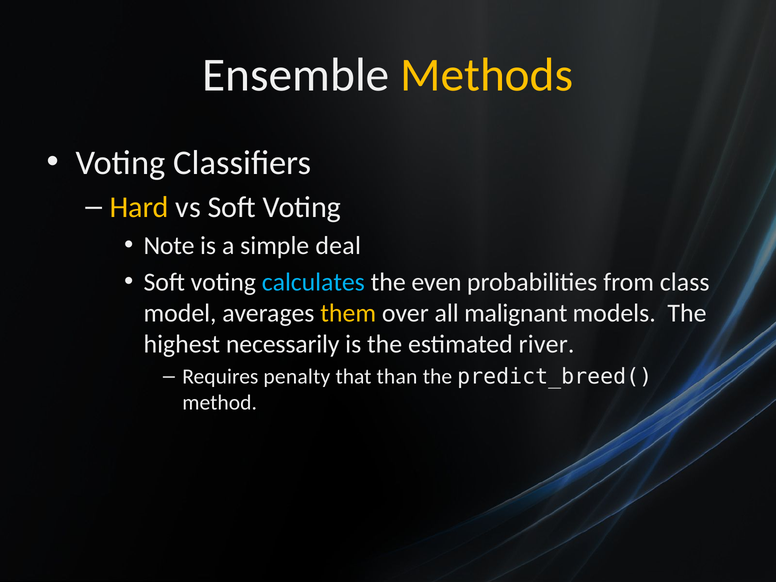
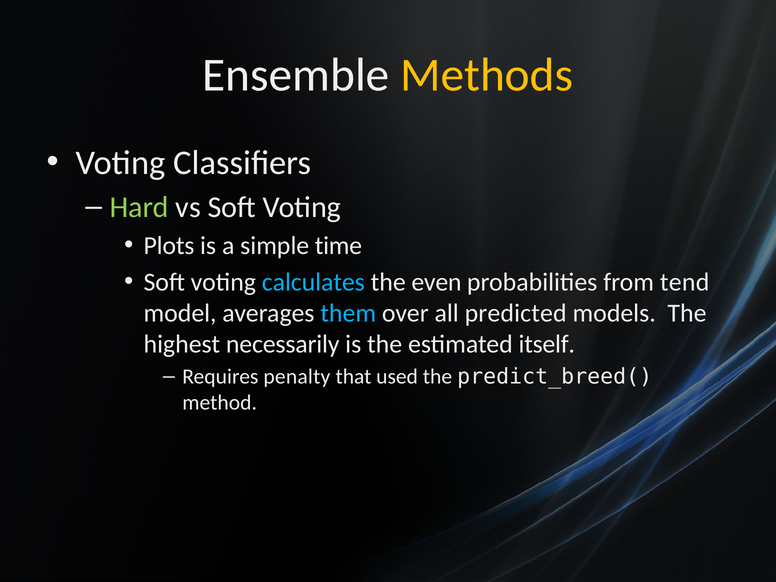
Hard colour: yellow -> light green (139, 207)
Note: Note -> Plots (169, 246)
deal: deal -> time (338, 246)
class: class -> tend (685, 282)
them colour: yellow -> light blue (348, 313)
malignant: malignant -> predicted (516, 313)
river: river -> itself (547, 344)
than: than -> used (397, 377)
